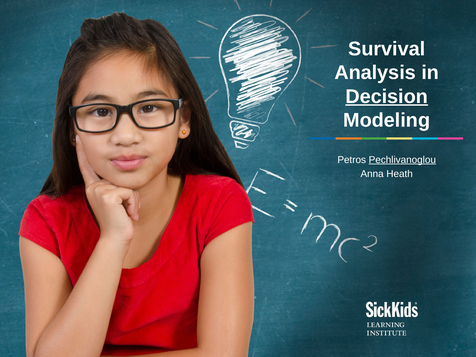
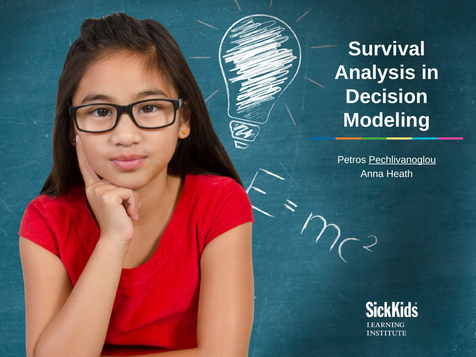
Decision underline: present -> none (387, 97)
